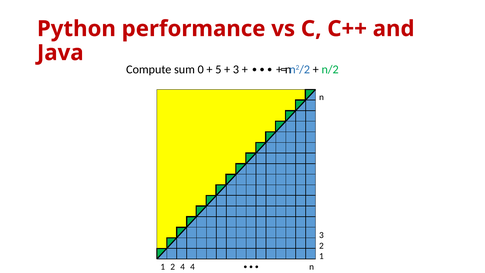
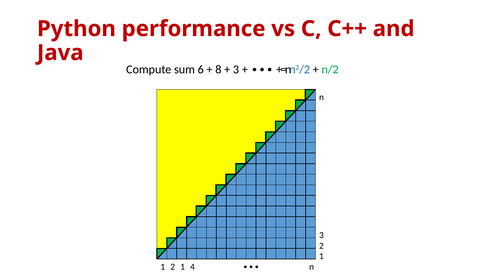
0: 0 -> 6 (201, 69)
5: 5 -> 8 (218, 69)
2 4: 4 -> 1 (183, 267)
